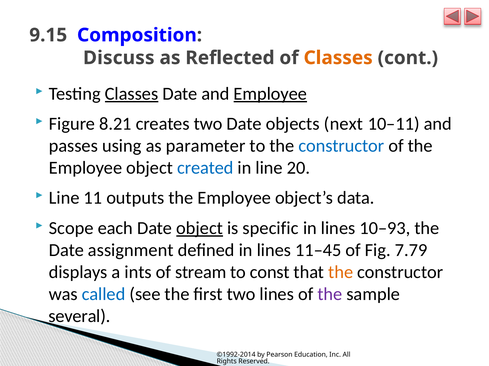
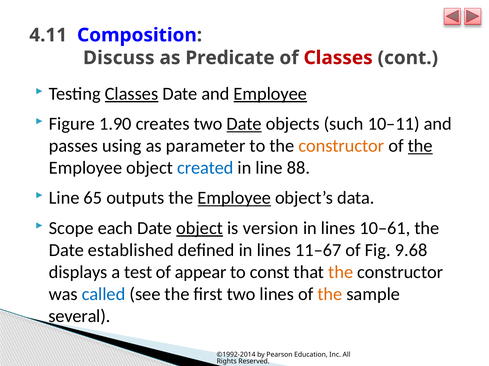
9.15: 9.15 -> 4.11 (48, 35)
Reflected: Reflected -> Predicate (230, 58)
Classes colour: orange -> red (338, 58)
8.21: 8.21 -> 1.90 (115, 124)
Date underline: none -> present (244, 124)
next: next -> such (344, 124)
constructor colour: blue -> orange (341, 146)
the underline: none -> present (420, 146)
20: 20 -> 88 (298, 168)
11: 11 -> 65 (93, 198)
Employee underline: none -> present (234, 198)
specific: specific -> version (271, 229)
10–93: 10–93 -> 10–61 (385, 229)
assignment: assignment -> established (131, 251)
11–45: 11–45 -> 11–67 (318, 251)
7.79: 7.79 -> 9.68 (411, 251)
ints: ints -> test (138, 273)
stream: stream -> appear (201, 273)
the colour: purple -> orange (330, 295)
